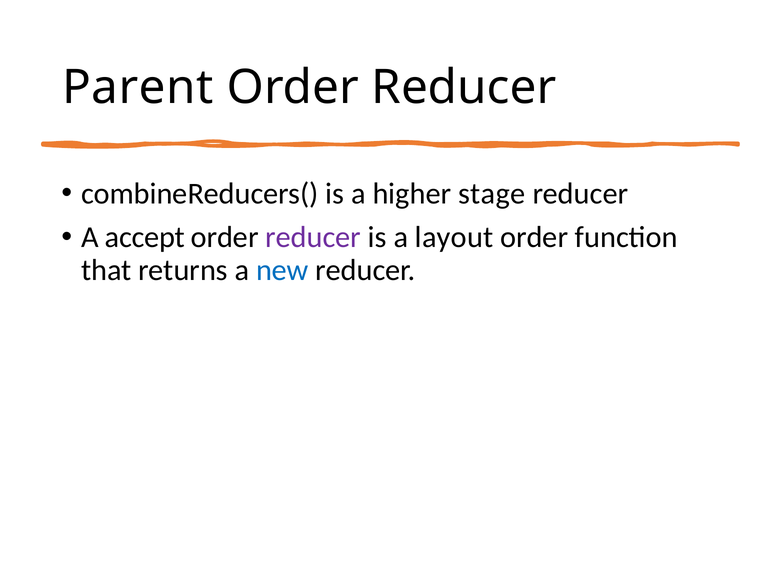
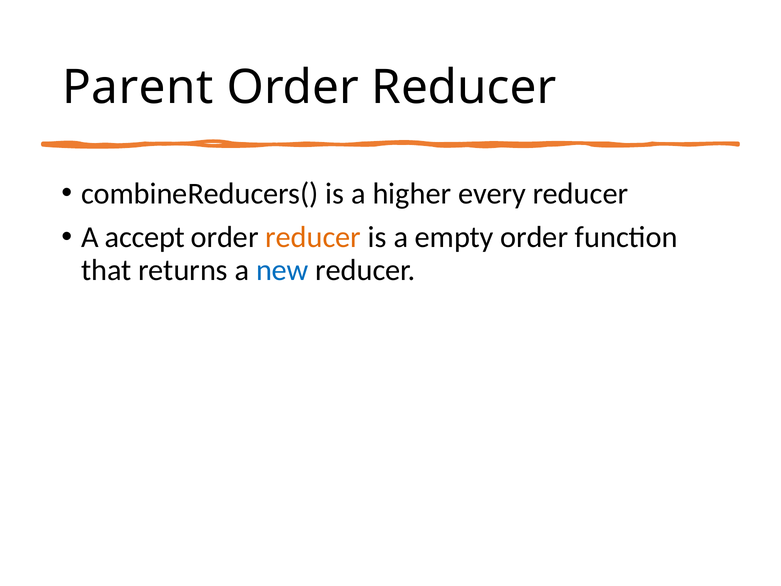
stage: stage -> every (492, 193)
reducer colour: purple -> orange (313, 237)
layout: layout -> empty (454, 237)
